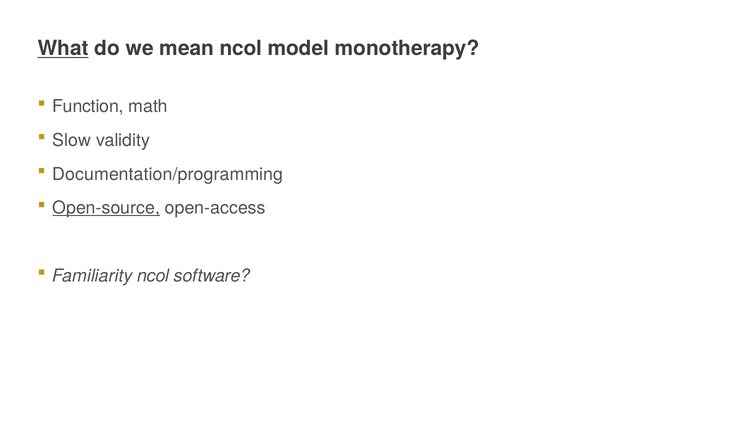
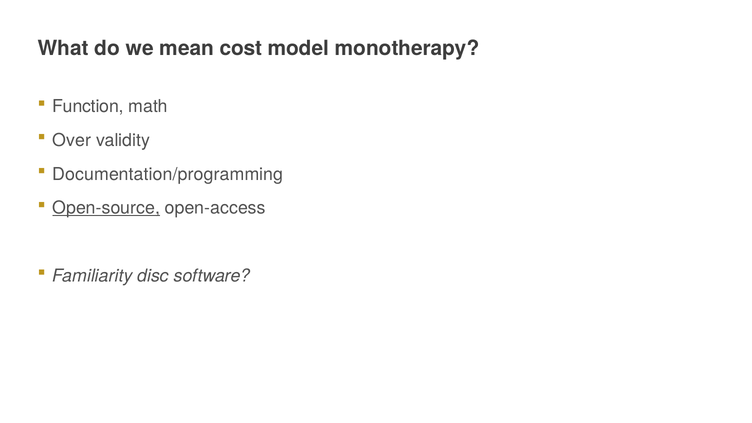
What underline: present -> none (63, 48)
mean ncol: ncol -> cost (241, 48)
Slow: Slow -> Over (72, 140)
Familiarity ncol: ncol -> disc (153, 276)
